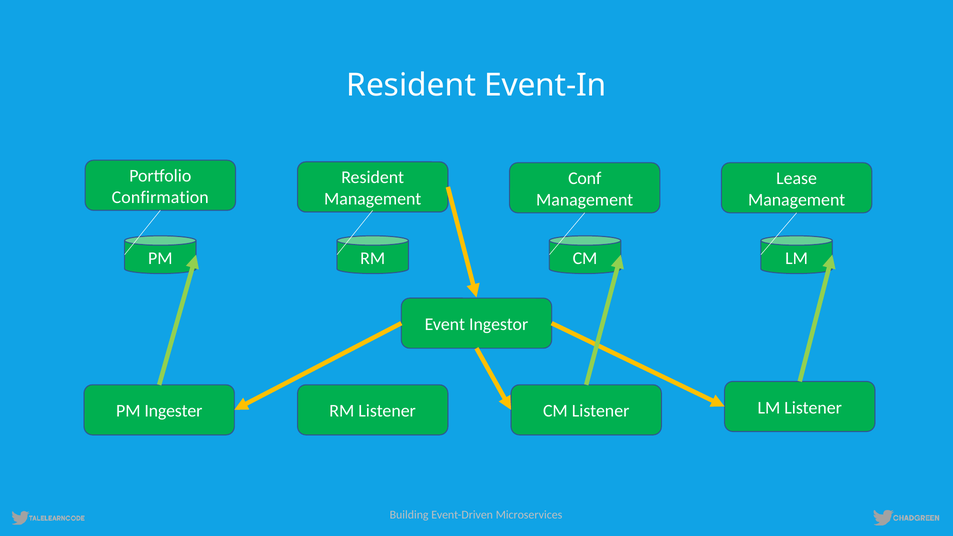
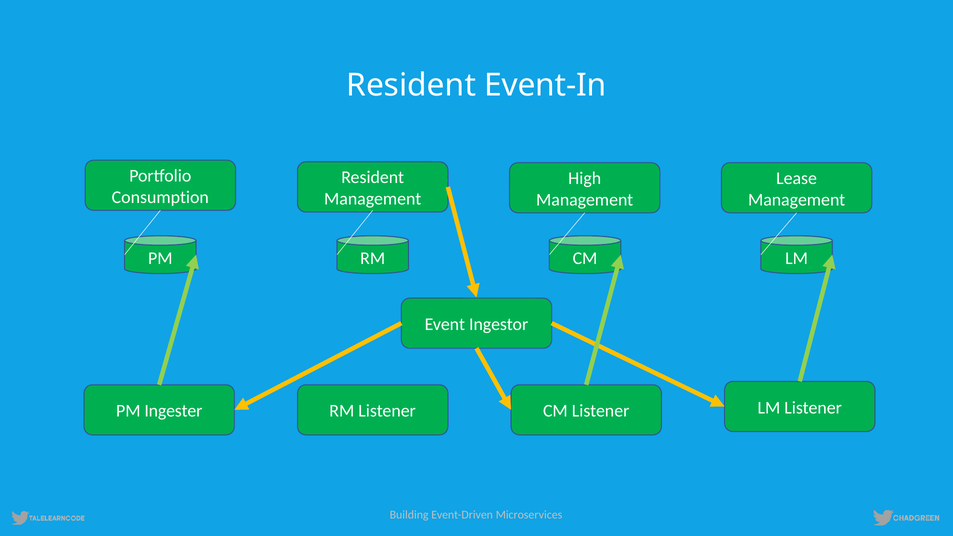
Conf: Conf -> High (585, 178)
Confirmation: Confirmation -> Consumption (160, 197)
